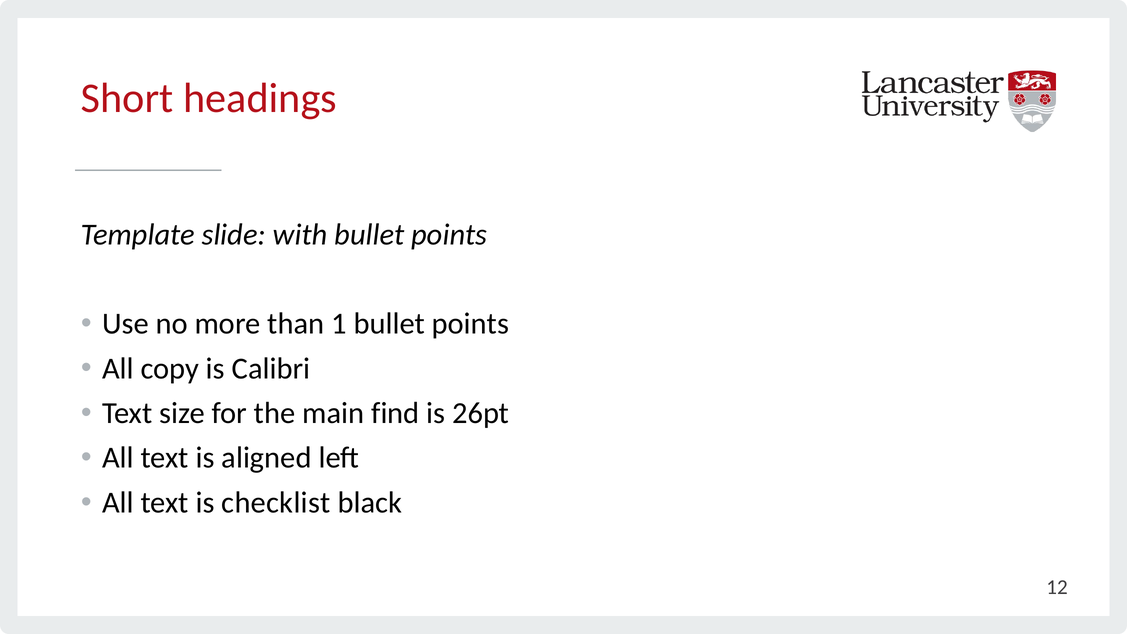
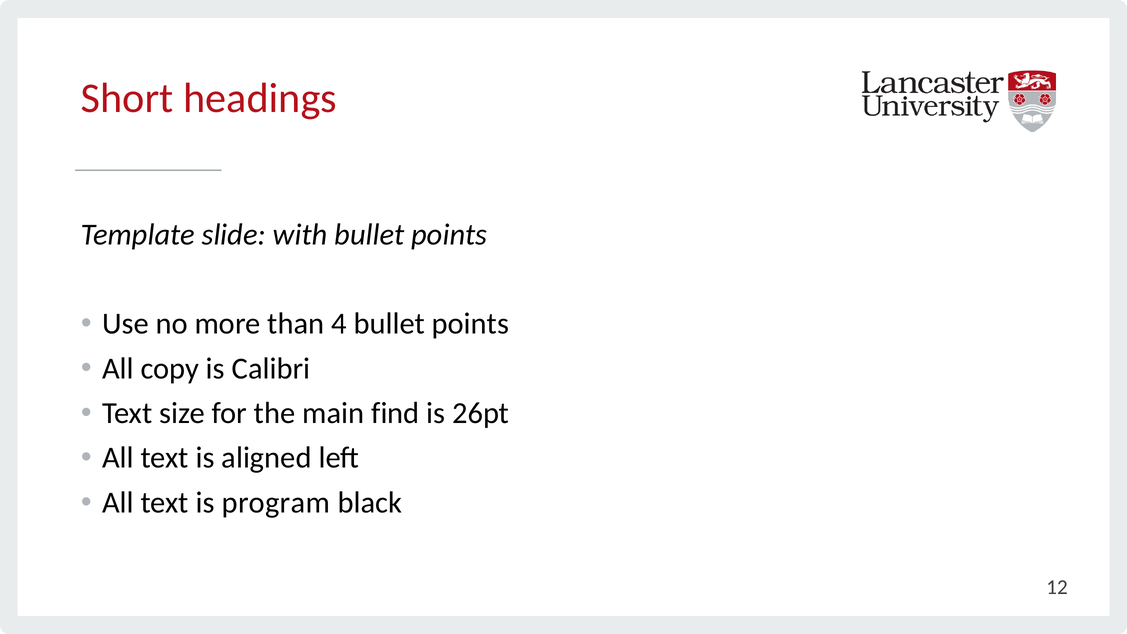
1: 1 -> 4 (339, 324)
checklist: checklist -> program (276, 503)
